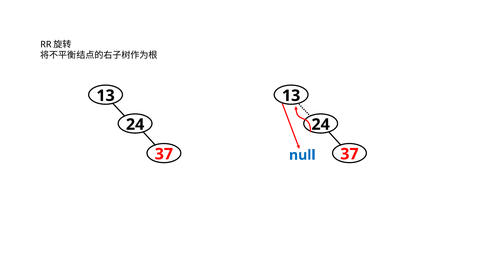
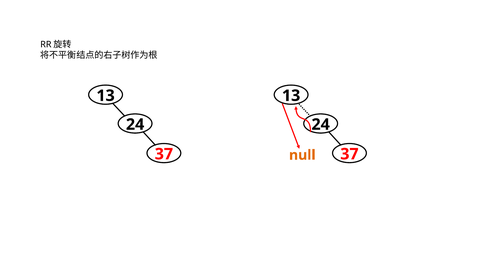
null colour: blue -> orange (302, 155)
